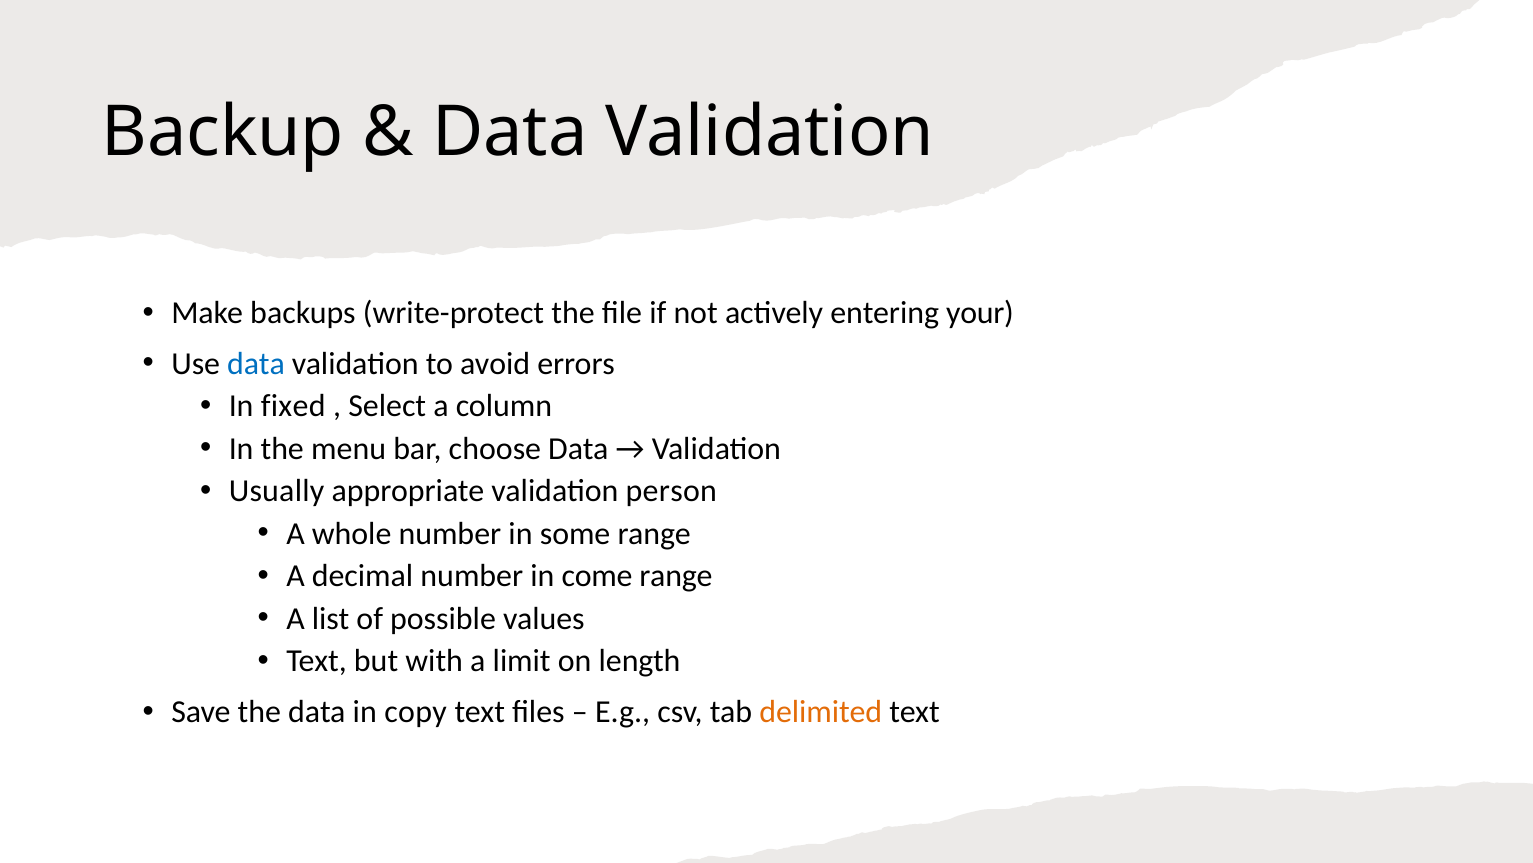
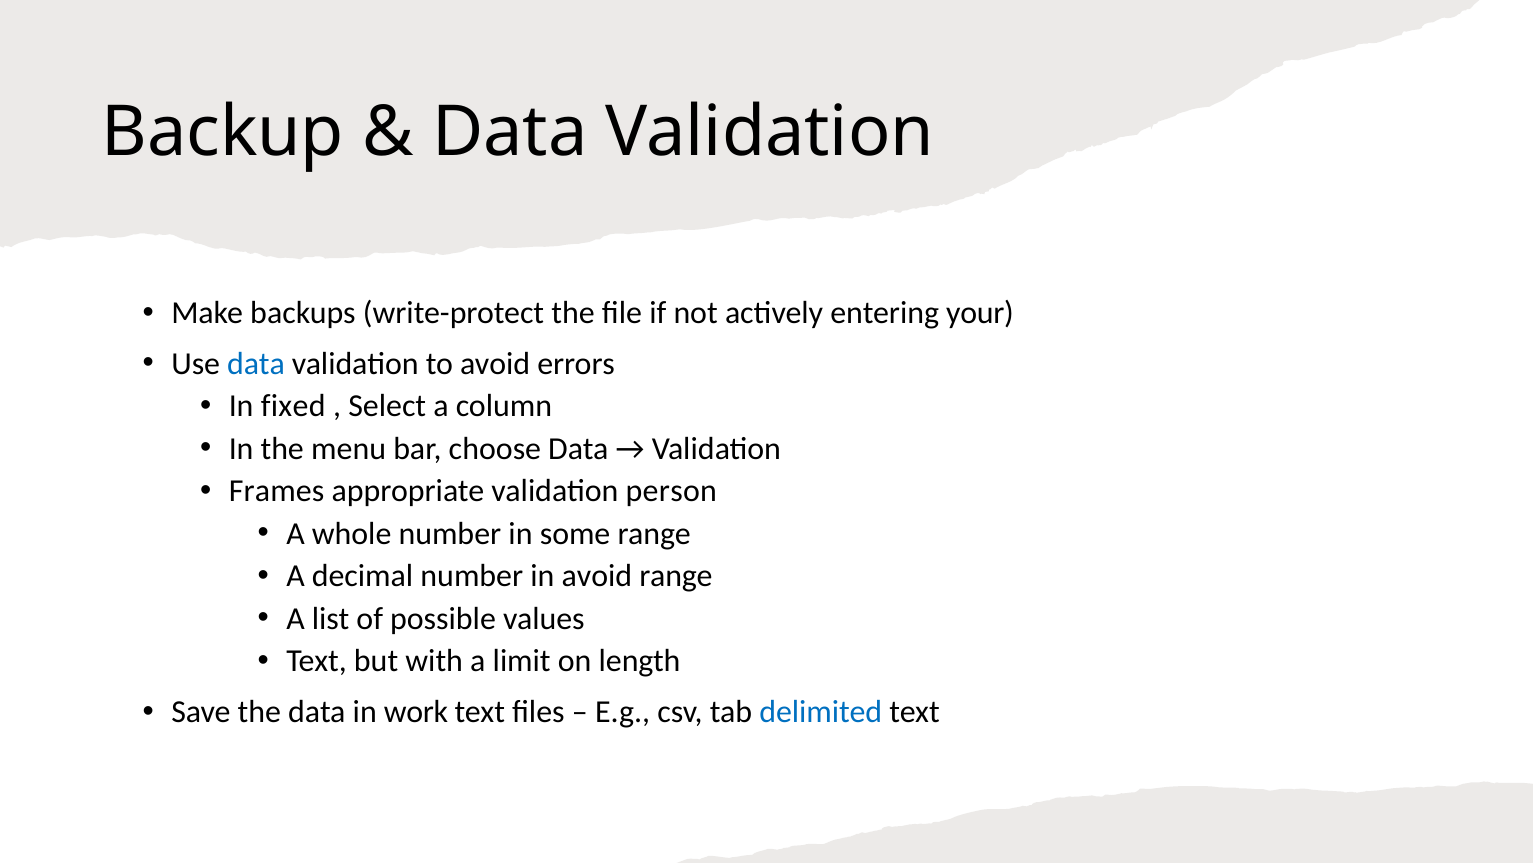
Usually: Usually -> Frames (277, 491)
in come: come -> avoid (597, 576)
copy: copy -> work (416, 711)
delimited colour: orange -> blue (821, 711)
